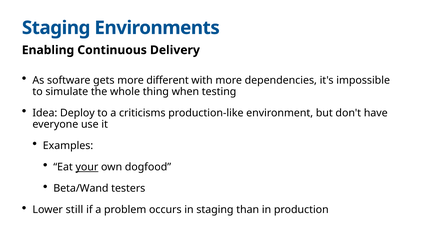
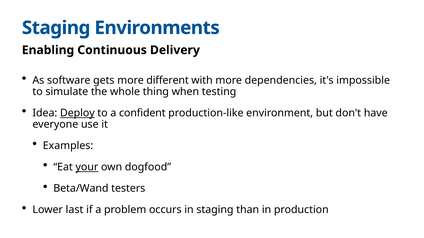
Deploy underline: none -> present (77, 113)
criticisms: criticisms -> confident (142, 113)
still: still -> last (75, 210)
